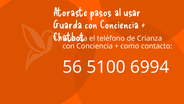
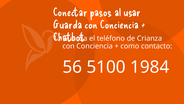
Atoraste: Atoraste -> Conectar (70, 12)
6994: 6994 -> 1984 (150, 67)
